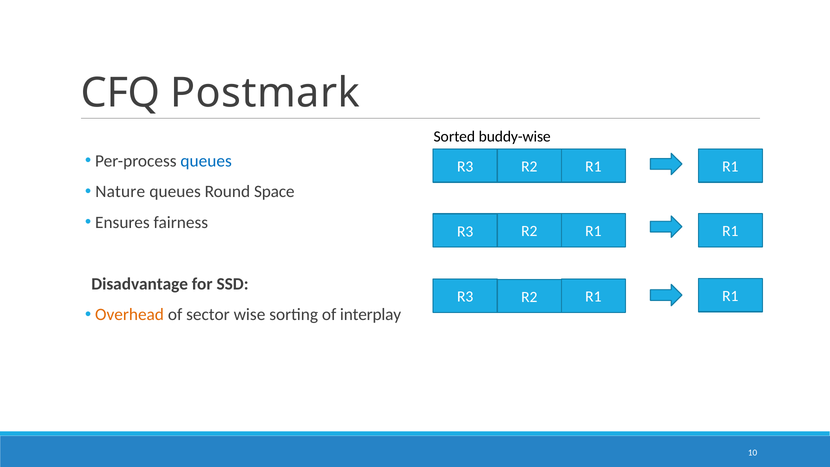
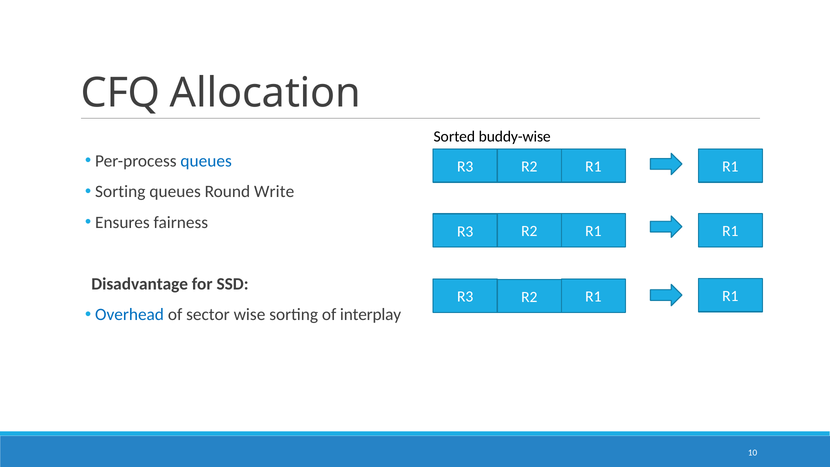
Postmark: Postmark -> Allocation (265, 93)
Nature: Nature -> Sorting (120, 192)
Space: Space -> Write (274, 192)
Overhead colour: orange -> blue (130, 315)
